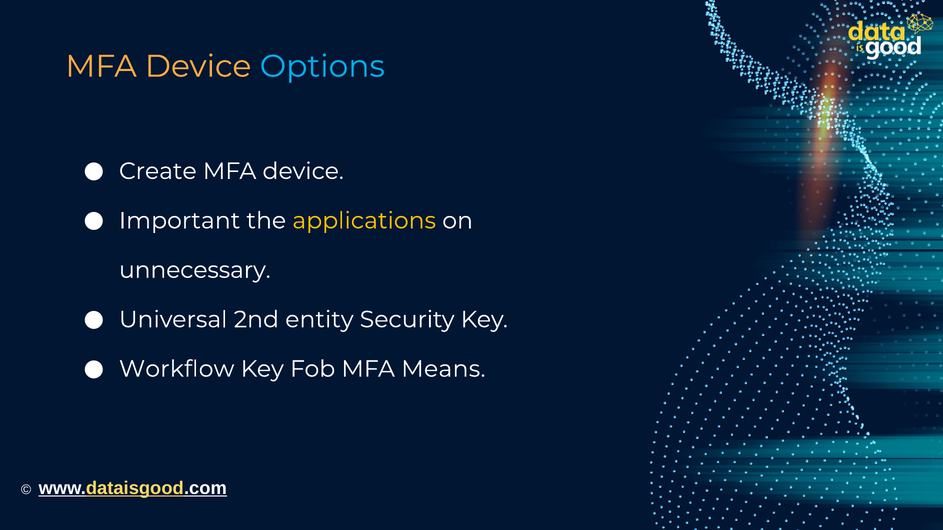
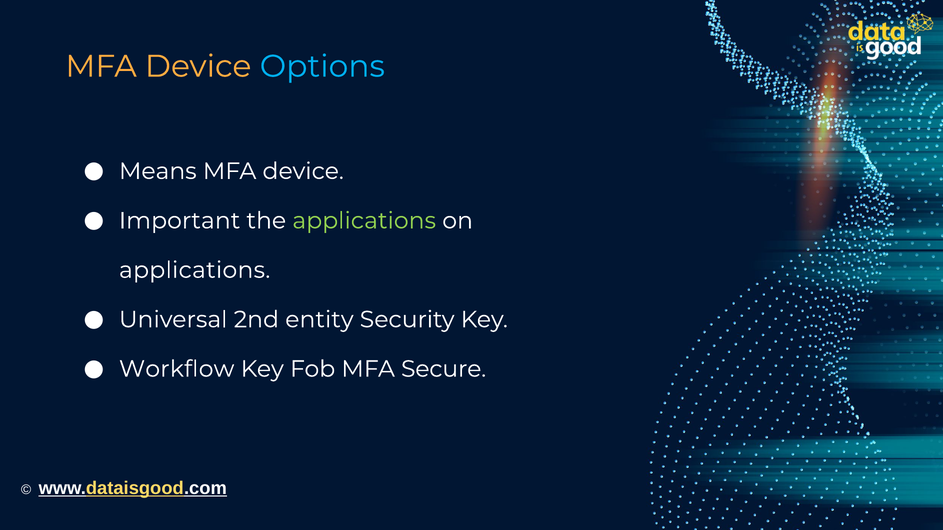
Create: Create -> Means (158, 171)
applications colour: yellow -> light green (364, 221)
unnecessary: unnecessary -> applications (195, 270)
Means: Means -> Secure (444, 369)
